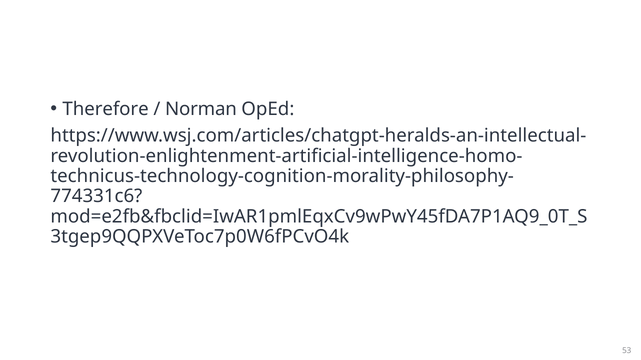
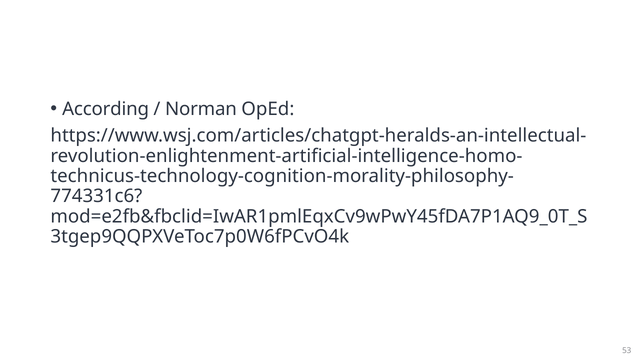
Therefore: Therefore -> According (106, 109)
